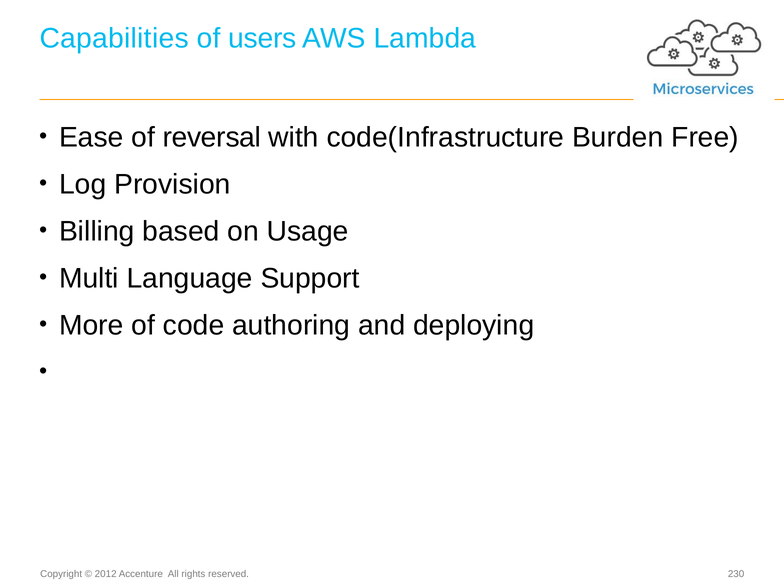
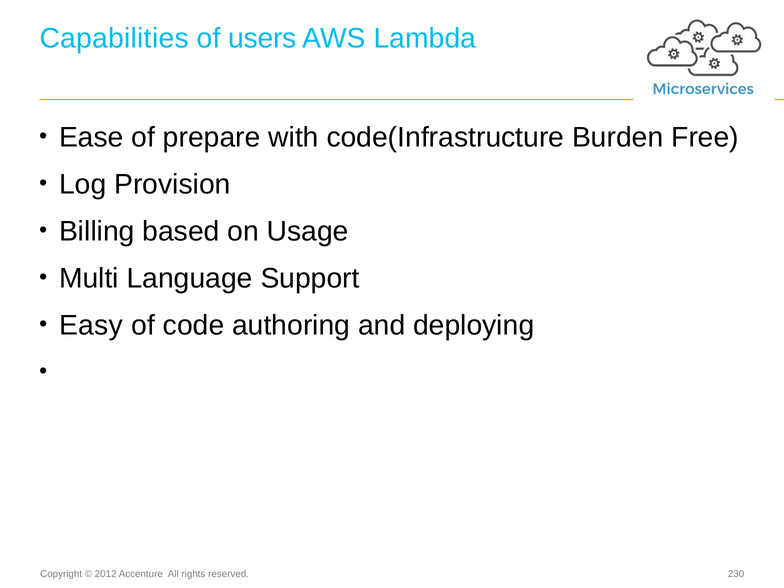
reversal: reversal -> prepare (212, 137)
More: More -> Easy (91, 325)
